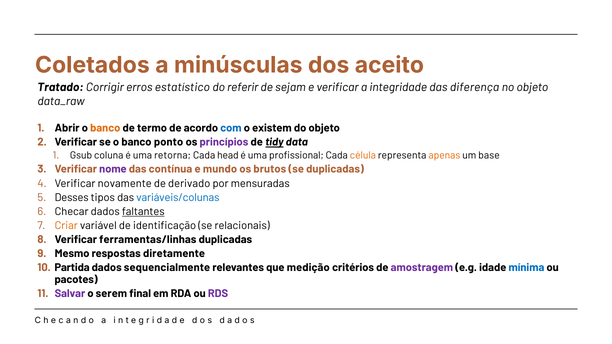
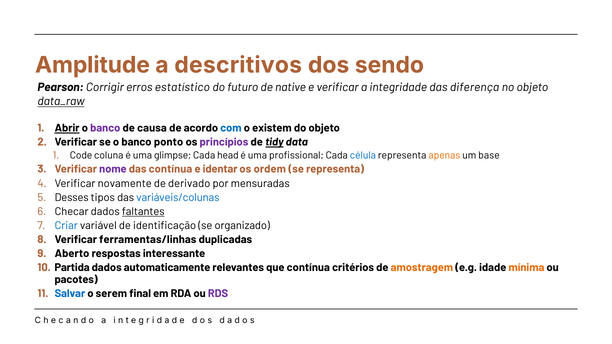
Coletados: Coletados -> Amplitude (92, 65)
minúsculas: minúsculas -> descritivos (238, 65)
aceito: aceito -> sendo (389, 65)
Tratado: Tratado -> Pearson (61, 87)
referir: referir -> futuro (243, 87)
sejam: sejam -> native (291, 87)
data_raw underline: none -> present (61, 102)
Abrir underline: none -> present (67, 128)
banco colour: orange -> purple (105, 128)
termo: termo -> causa (152, 128)
Gsub: Gsub -> Code (81, 156)
retorna: retorna -> glimpse (173, 156)
célula colour: orange -> blue (363, 156)
mundo: mundo -> identar (220, 169)
brutos: brutos -> ordem (270, 169)
se duplicadas: duplicadas -> representa (335, 169)
Criar colour: orange -> blue (66, 226)
relacionais: relacionais -> organizado (242, 226)
Mesmo: Mesmo -> Aberto (72, 254)
diretamente: diretamente -> interessante (174, 254)
sequencialmente: sequencialmente -> automaticamente (167, 268)
que medição: medição -> contínua (308, 268)
amostragem colour: purple -> orange (422, 268)
mínima colour: blue -> orange (526, 268)
Salvar colour: purple -> blue (70, 294)
